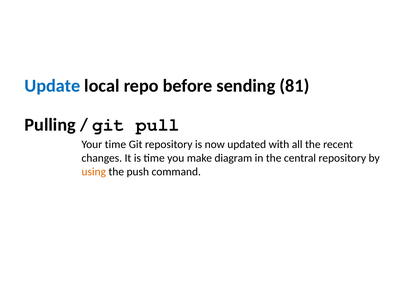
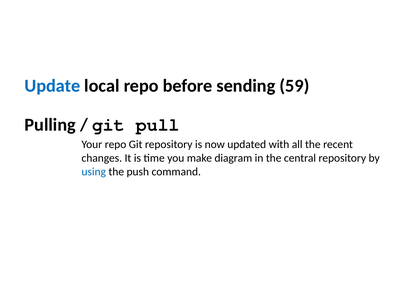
81: 81 -> 59 (294, 86)
Your time: time -> repo (116, 145)
using colour: orange -> blue (94, 172)
